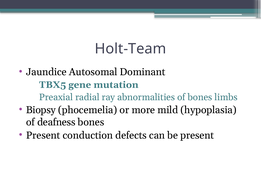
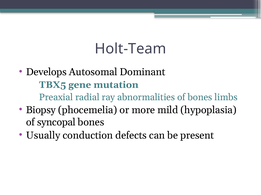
Jaundice: Jaundice -> Develops (46, 72)
deafness: deafness -> syncopal (56, 123)
Present: Present -> Usually (43, 136)
